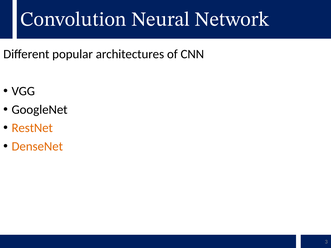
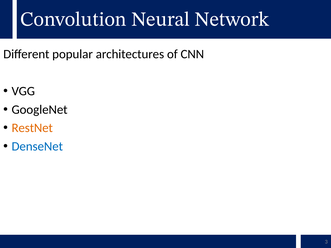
DenseNet colour: orange -> blue (37, 147)
